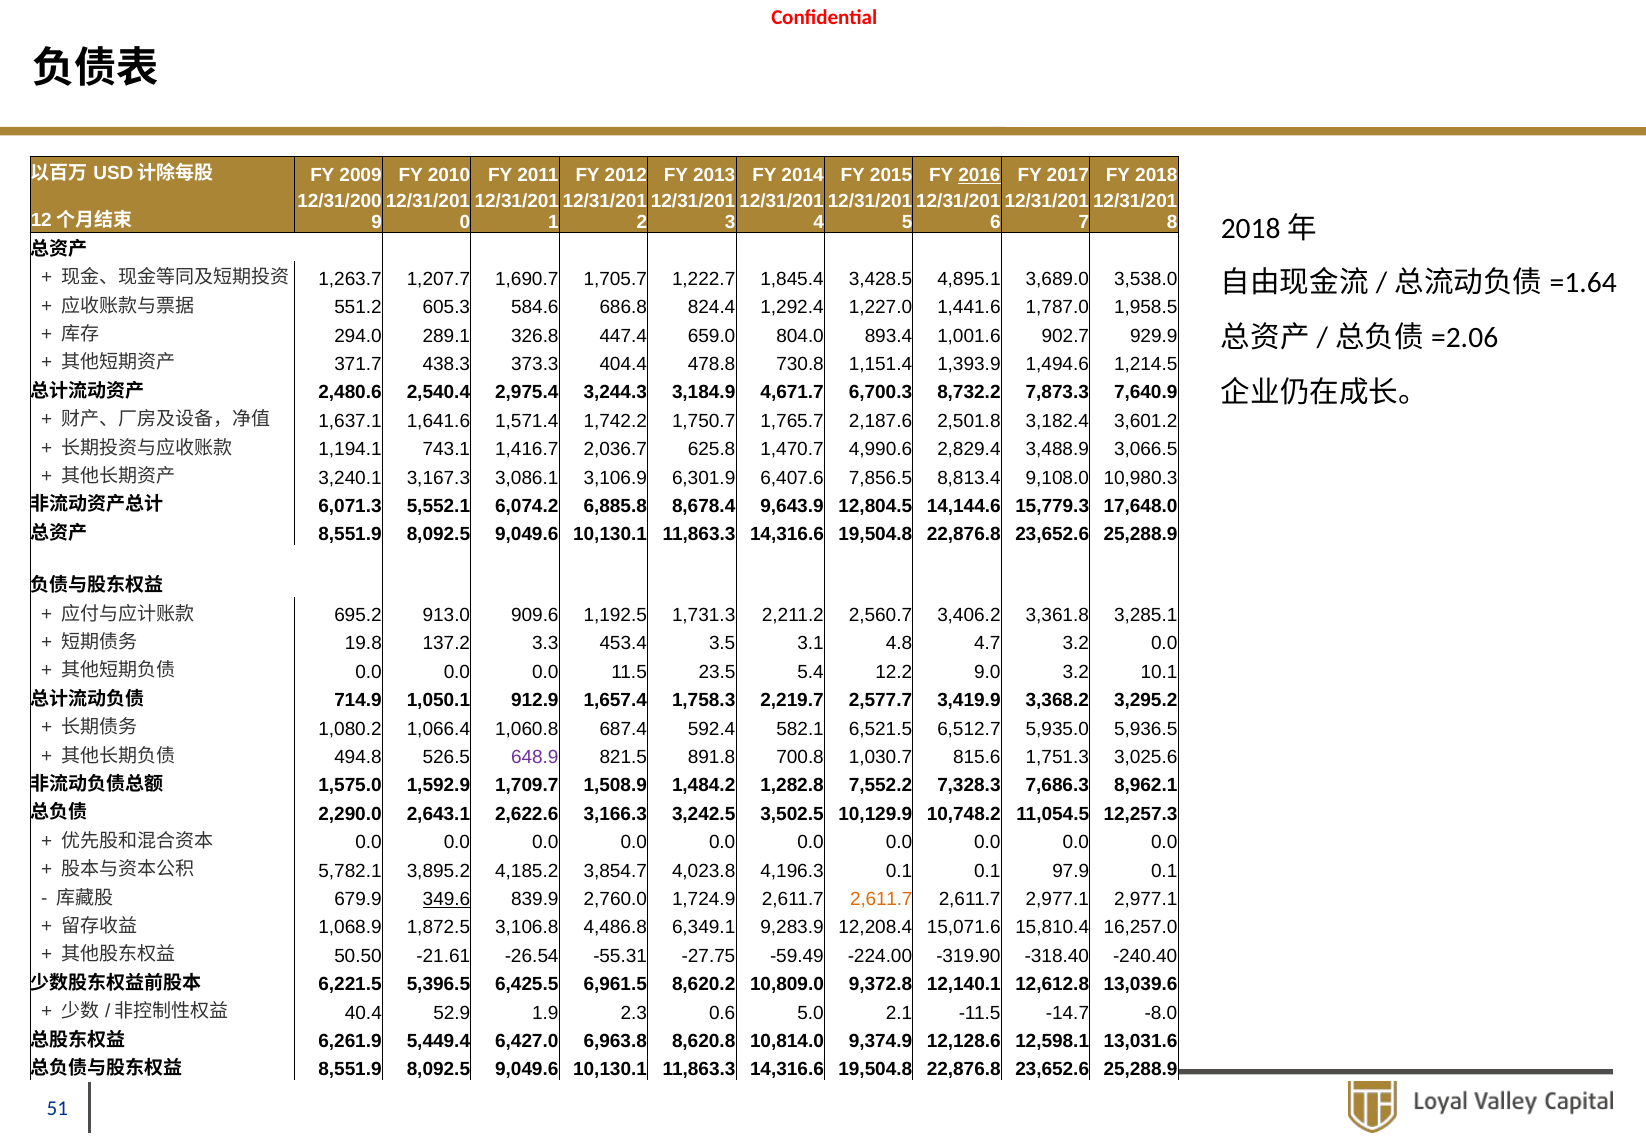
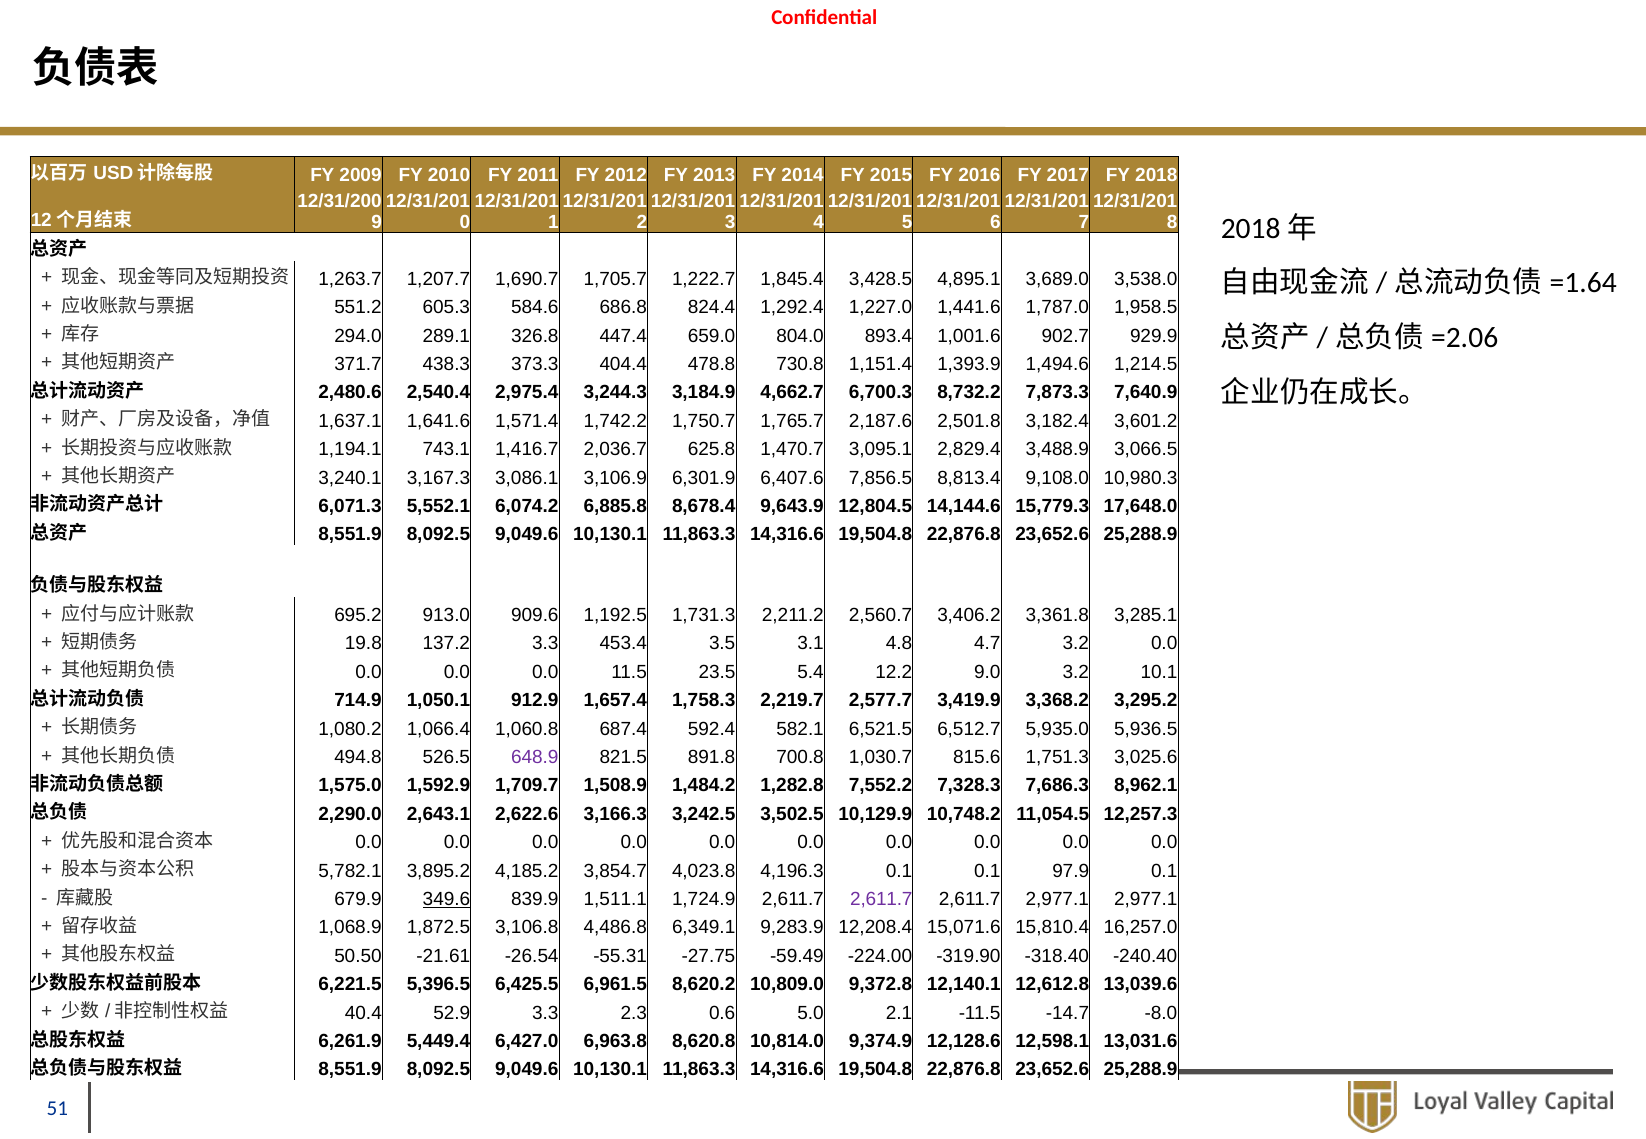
2016 underline: present -> none (979, 175)
4,671.7: 4,671.7 -> 4,662.7 (792, 393)
4,990.6: 4,990.6 -> 3,095.1 (881, 450)
2,760.0: 2,760.0 -> 1,511.1 (615, 900)
2,611.7 colour: orange -> purple (881, 900)
52.9 1.9: 1.9 -> 3.3 (545, 1013)
